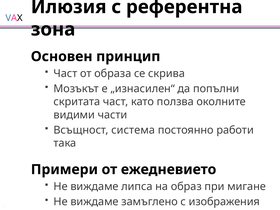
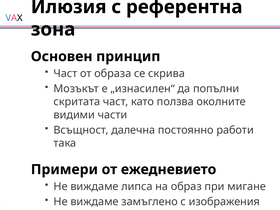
система: система -> далечна (133, 130)
